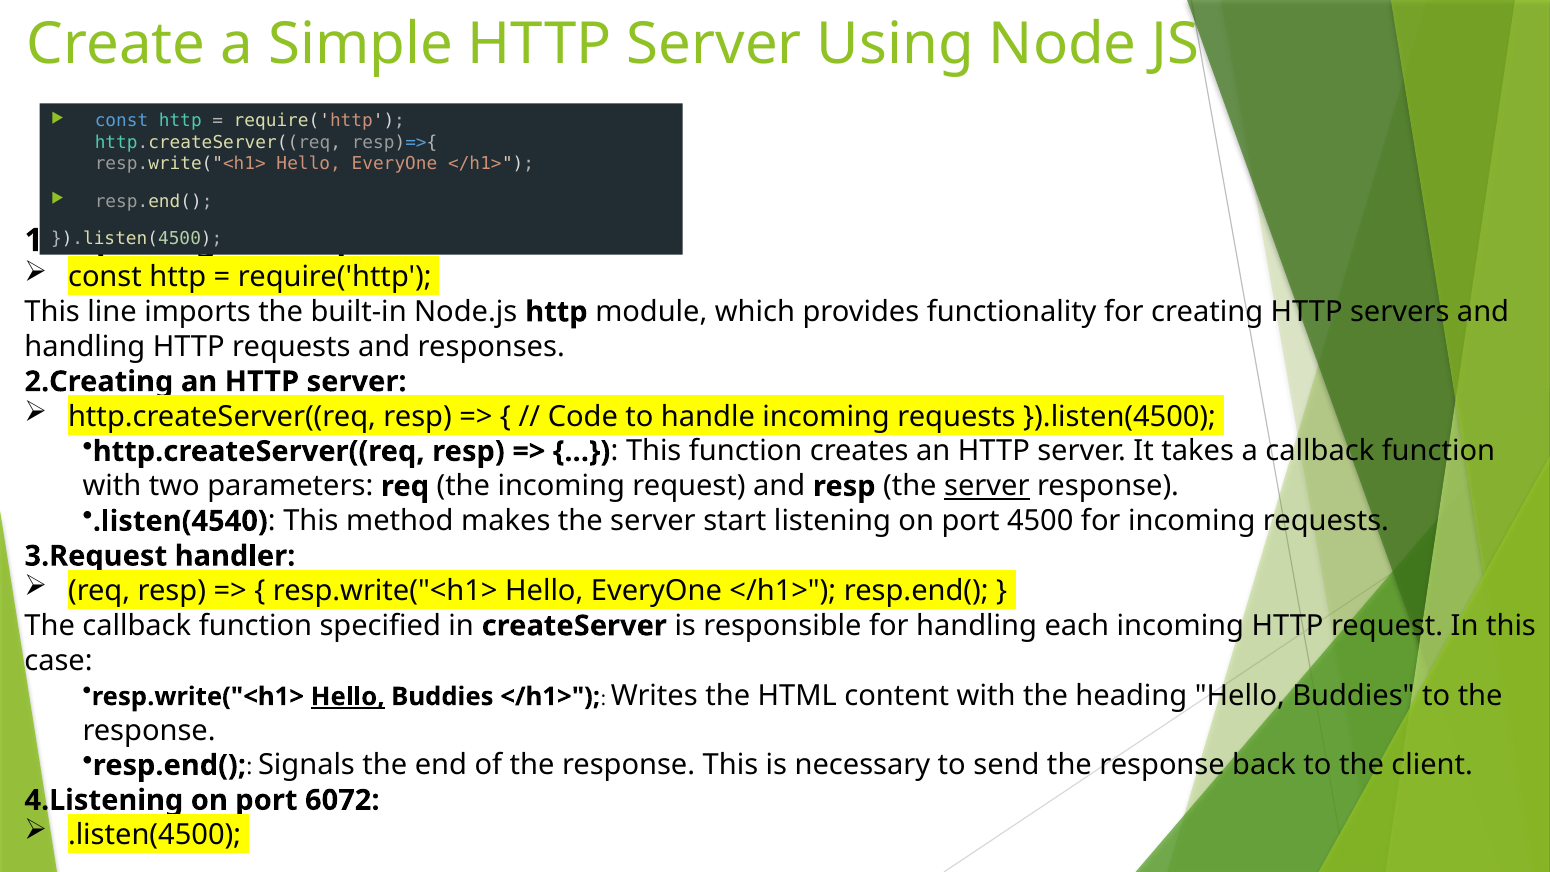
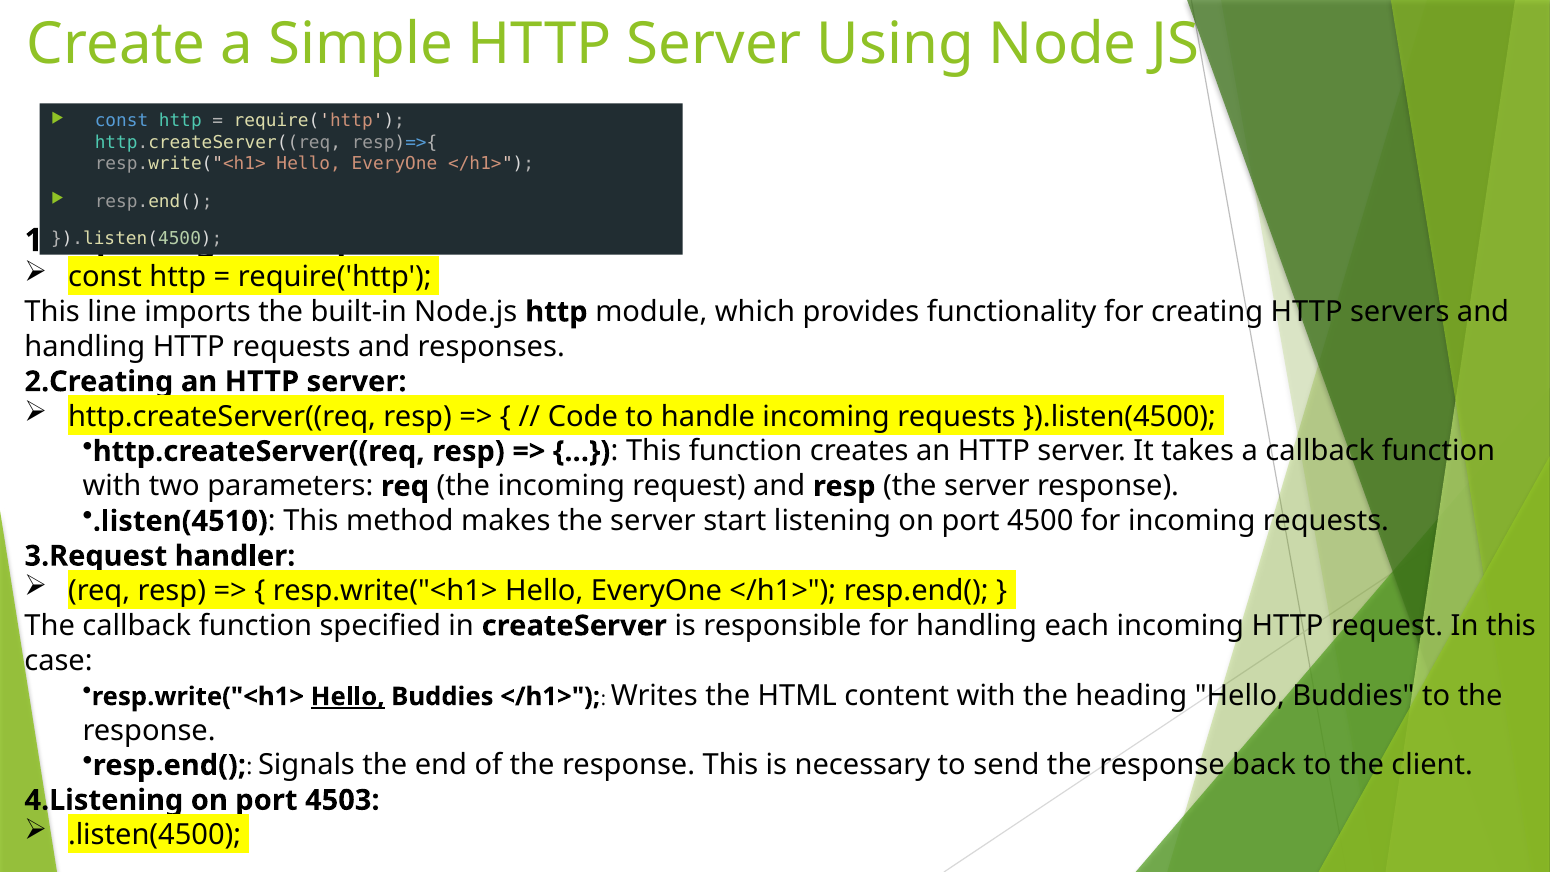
server underline: present -> none (987, 486)
.listen(4540: .listen(4540 -> .listen(4510 (180, 521)
6072: 6072 -> 4503 (342, 800)
